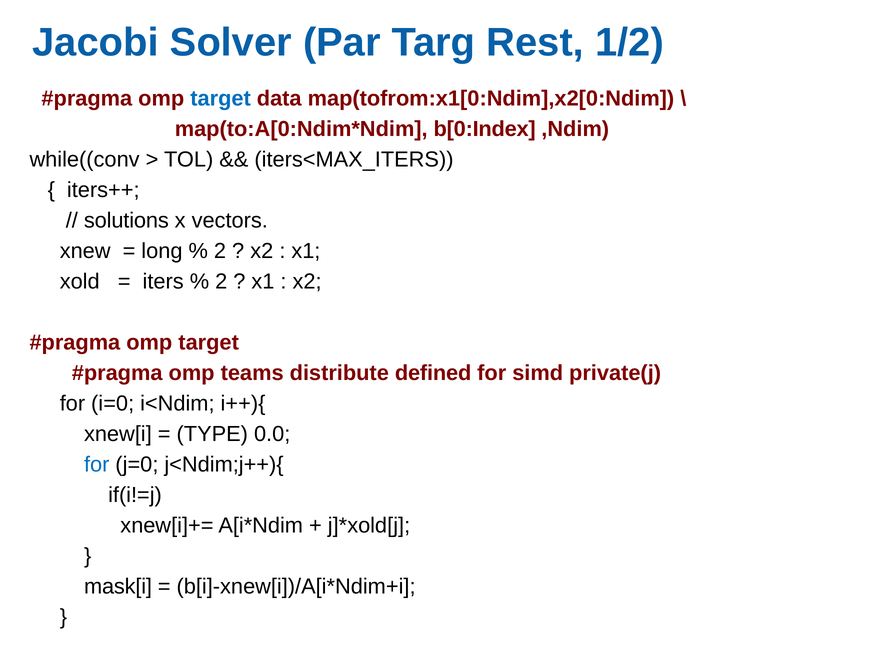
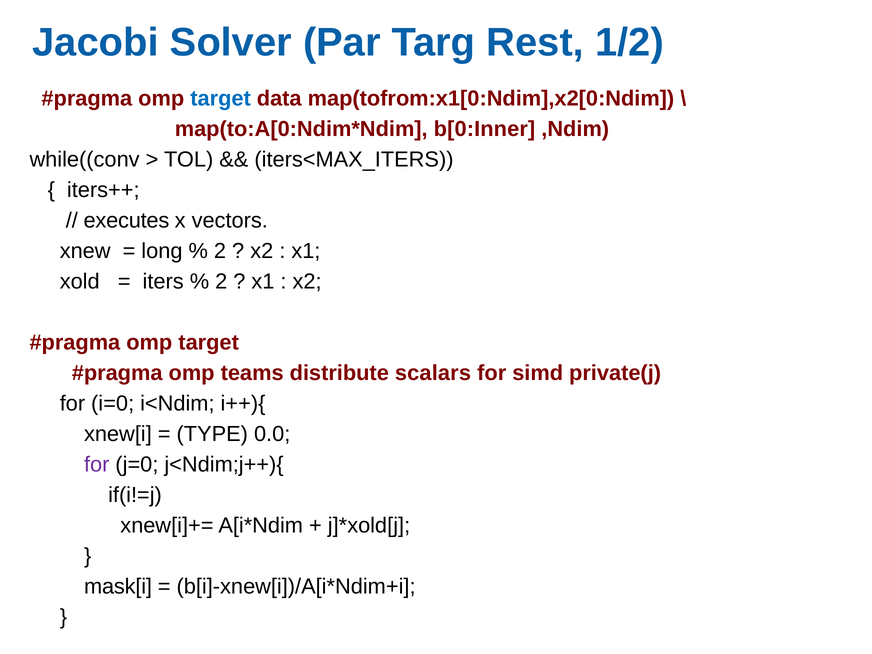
b[0:Index: b[0:Index -> b[0:Inner (484, 129)
solutions: solutions -> executes (126, 220)
defined: defined -> scalars (433, 373)
for colour: blue -> purple (97, 465)
